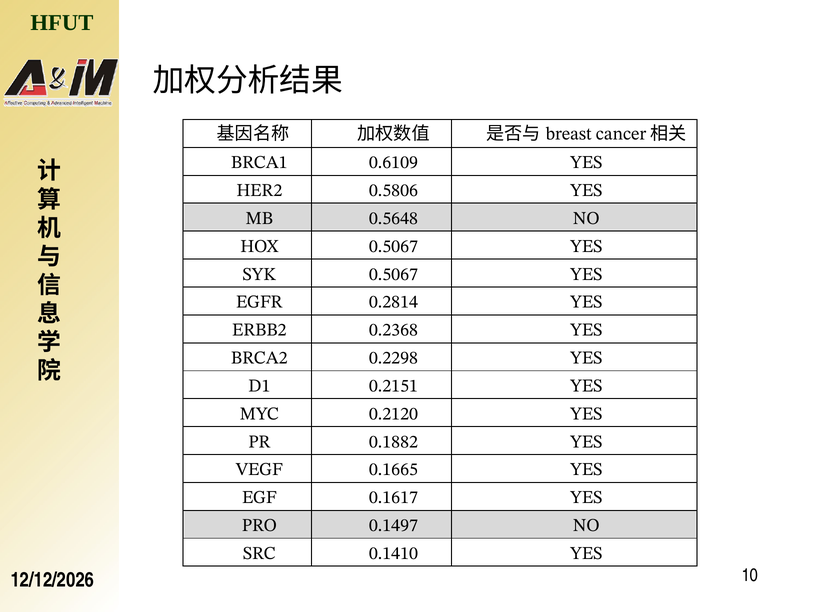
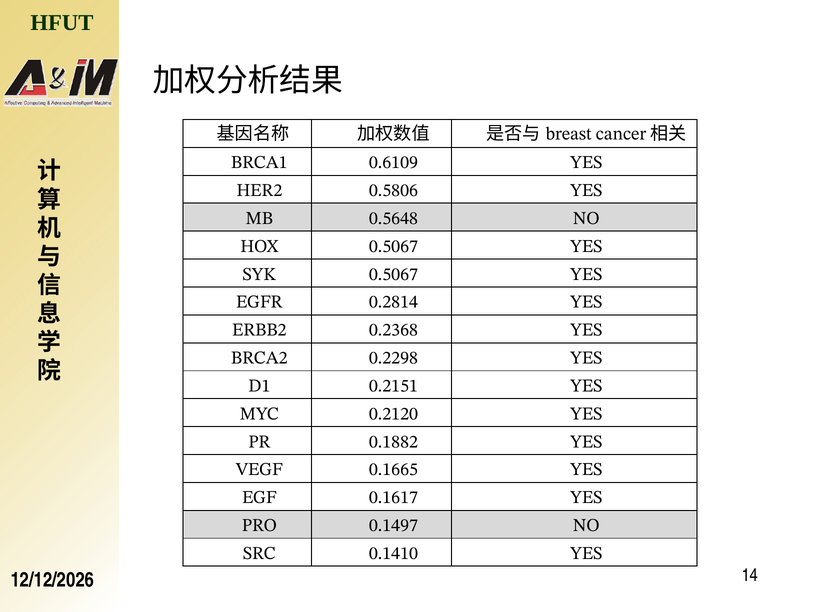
10: 10 -> 14 (750, 575)
